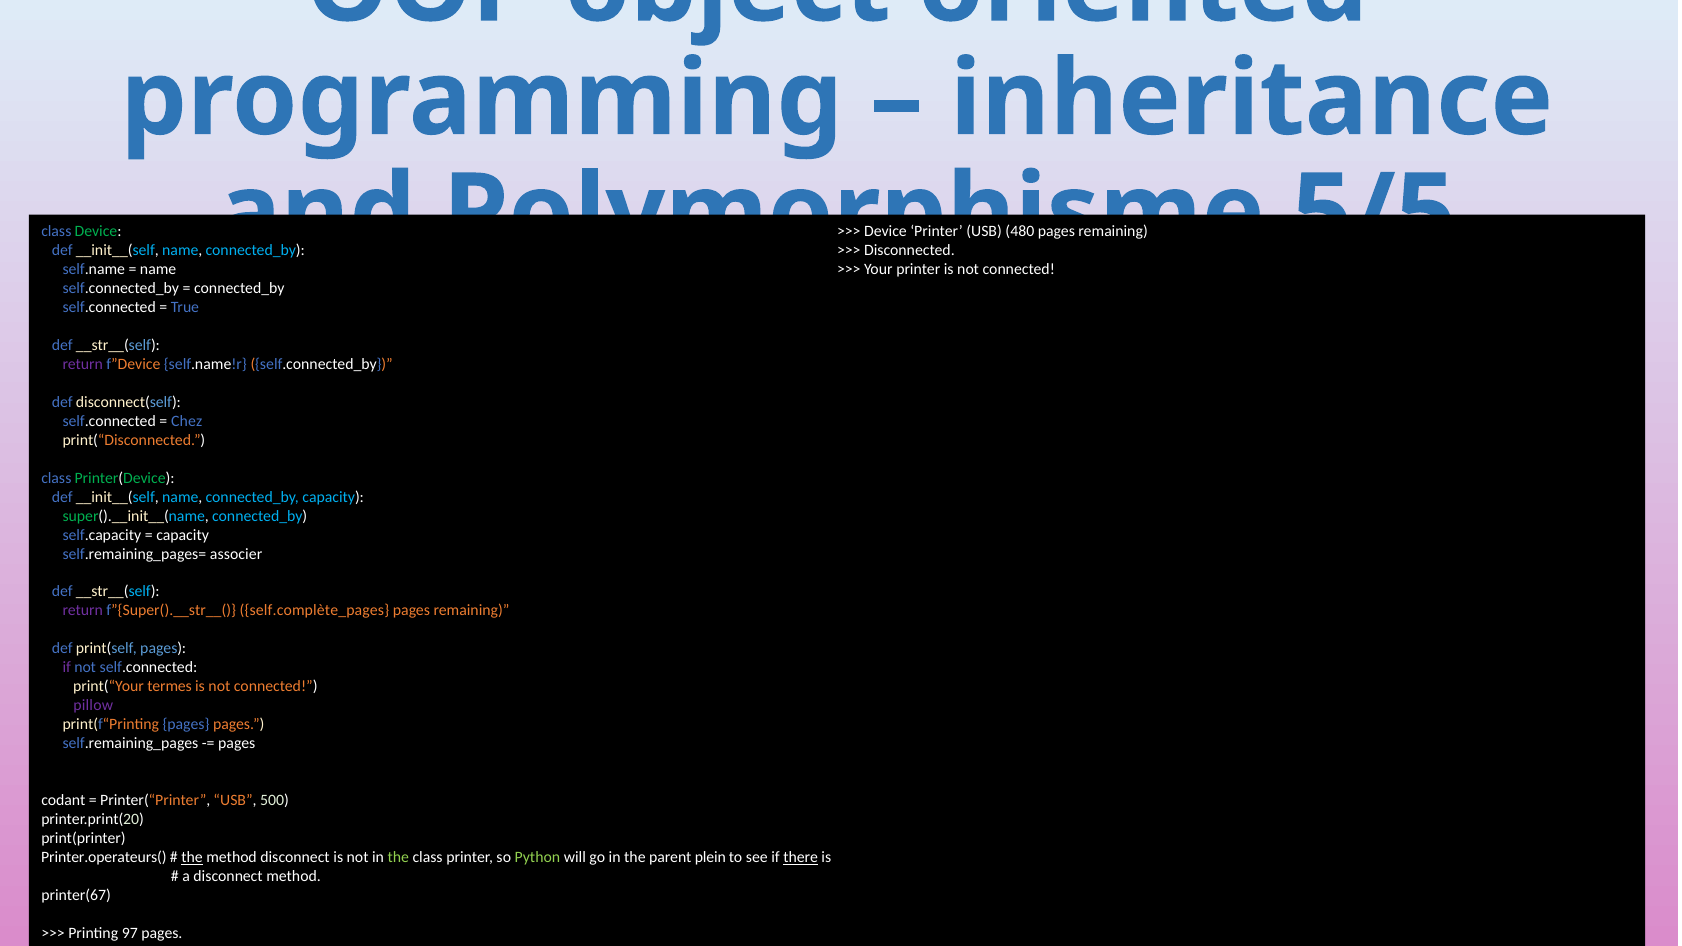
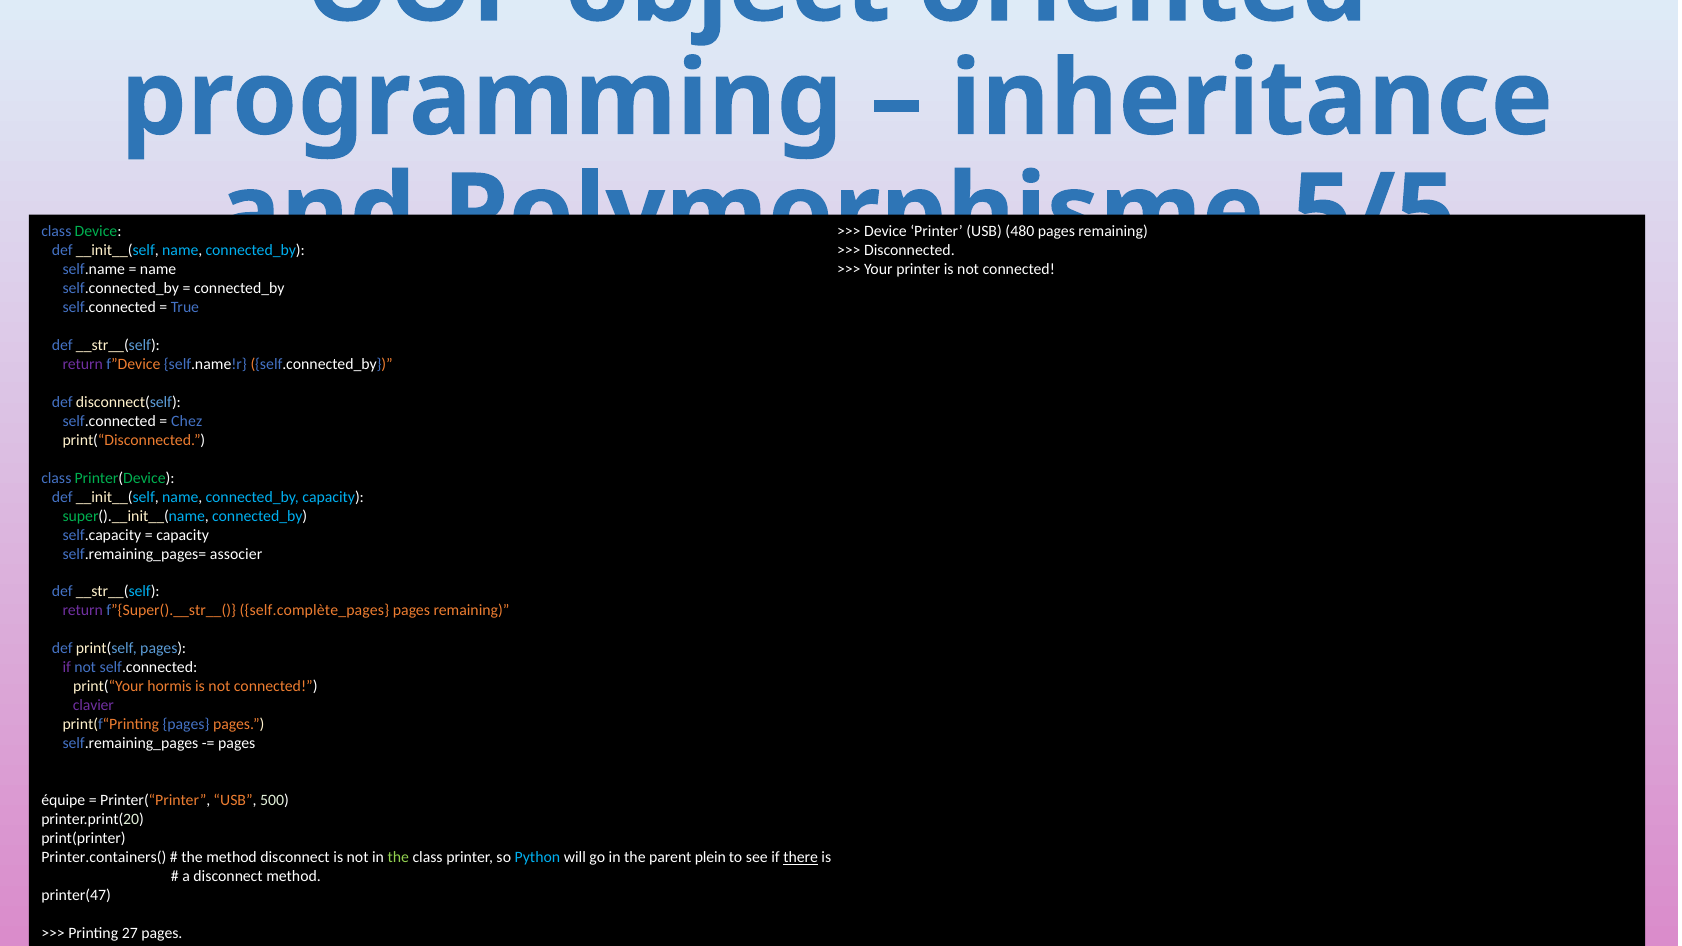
termes: termes -> hormis (170, 687)
pillow: pillow -> clavier (93, 706)
codant: codant -> équipe (63, 801)
Printer.operateurs(: Printer.operateurs( -> Printer.containers( (104, 857)
the underline: present -> none (192, 857)
Python colour: light green -> light blue (537, 857)
printer(67: printer(67 -> printer(47 (76, 895)
97: 97 -> 27 (130, 933)
